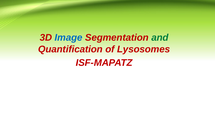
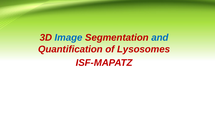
and colour: green -> blue (160, 38)
